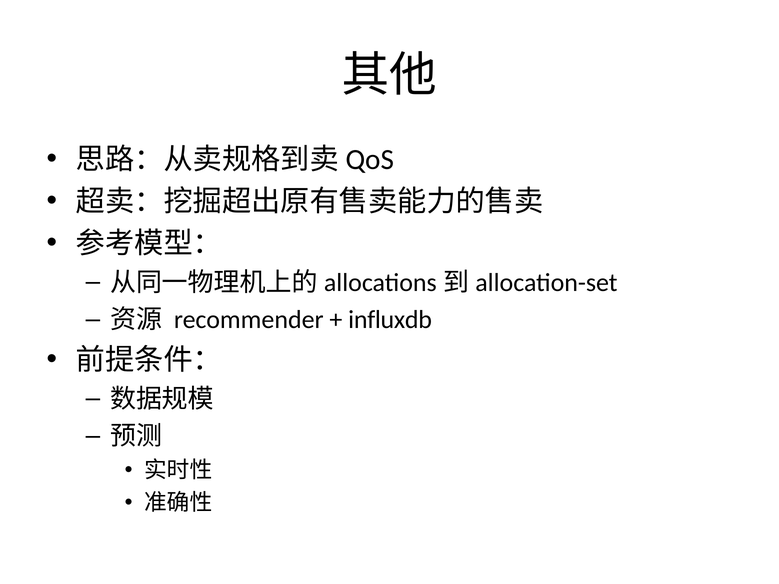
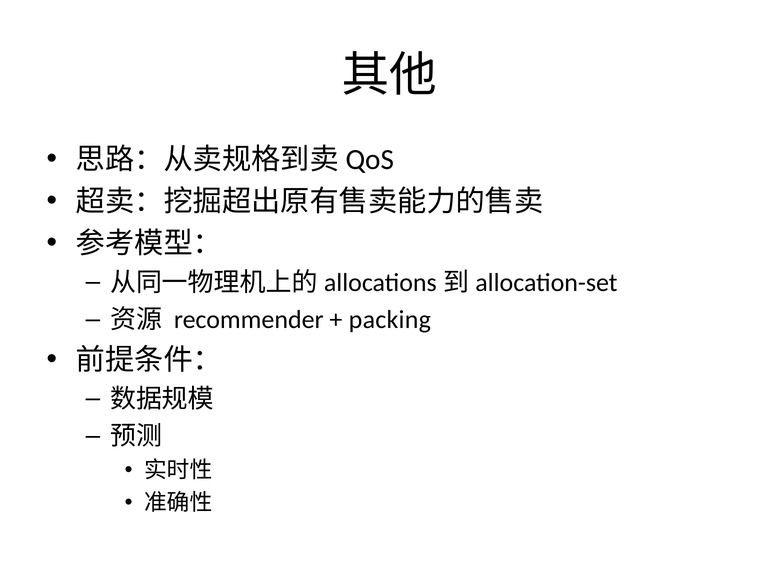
influxdb: influxdb -> packing (390, 320)
